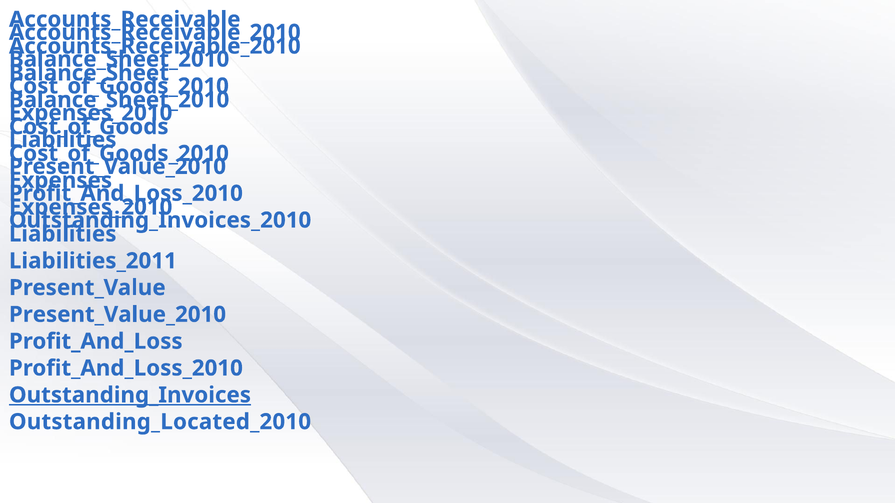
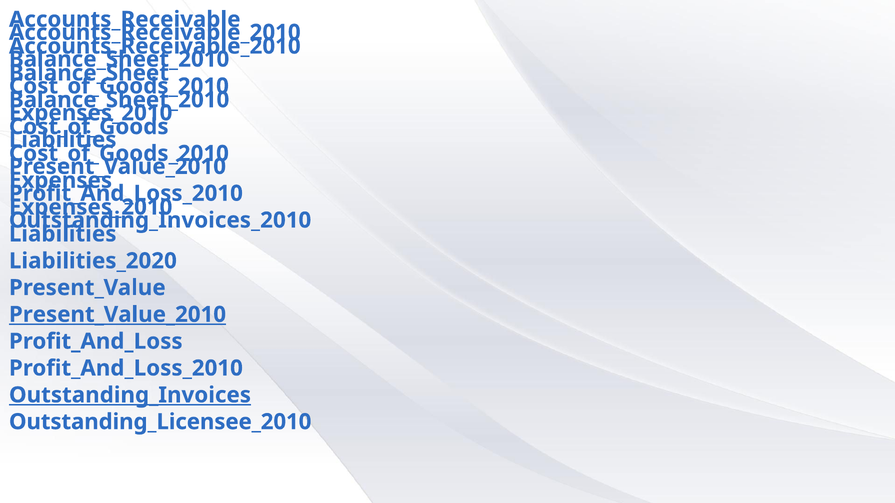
Liabilities_2011: Liabilities_2011 -> Liabilities_2020 (93, 261)
Present_Value_2010 underline: none -> present (117, 315)
Outstanding_Located_2010: Outstanding_Located_2010 -> Outstanding_Licensee_2010 (160, 422)
